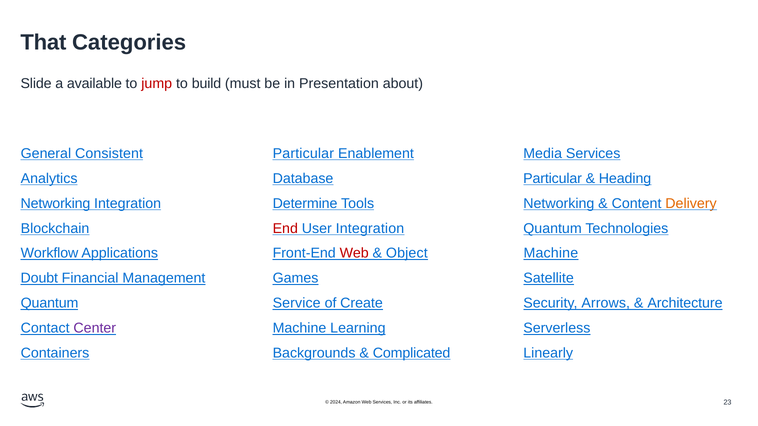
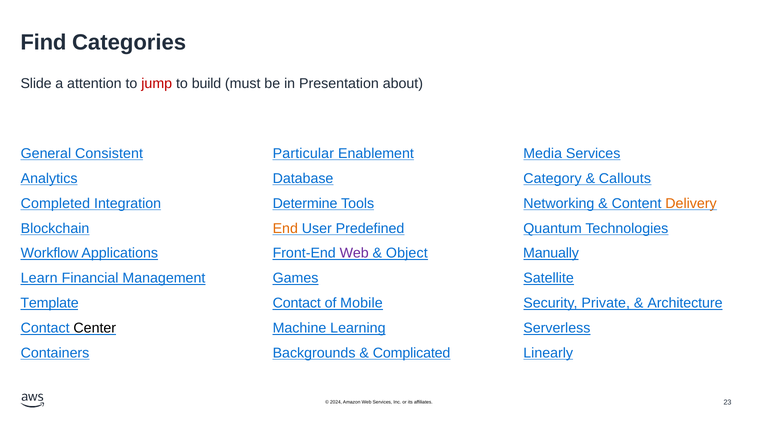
That: That -> Find (43, 43)
available: available -> attention (94, 84)
Particular: Particular -> Category (552, 179)
Heading: Heading -> Callouts (625, 179)
Networking: Networking -> Completed (55, 204)
End colour: red -> orange (285, 229)
User Integration: Integration -> Predefined (370, 229)
Web colour: red -> purple (354, 254)
Machine: Machine -> Manually (551, 254)
Doubt: Doubt -> Learn (39, 278)
Quantum: Quantum -> Template (50, 303)
Service: Service -> Contact (297, 303)
Create: Create -> Mobile (361, 303)
Arrows: Arrows -> Private (606, 303)
Center colour: purple -> black (95, 328)
